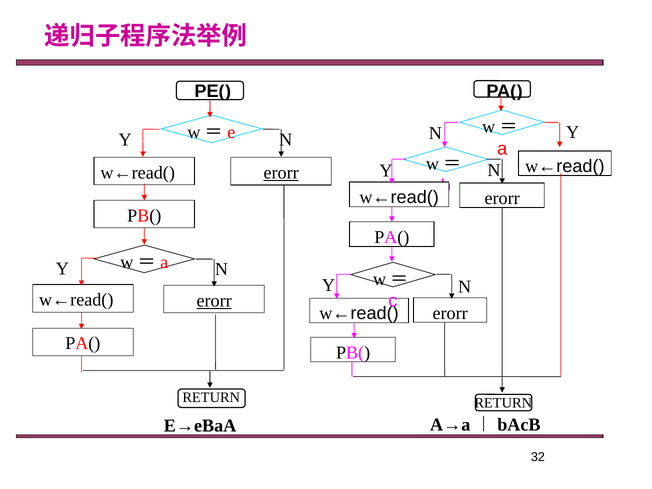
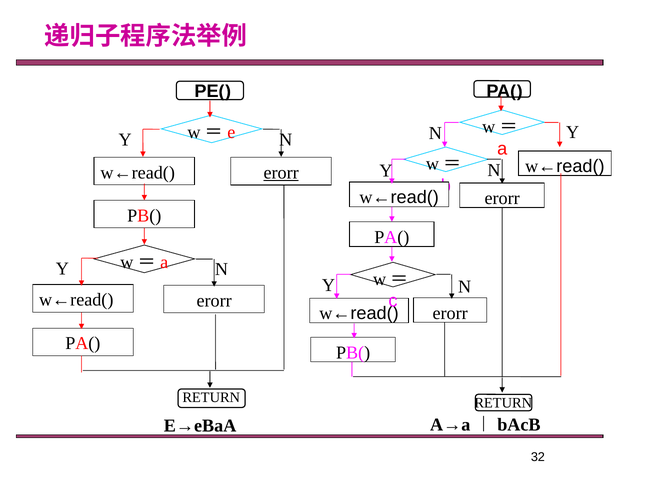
erorr underline: present -> none (214, 301)
